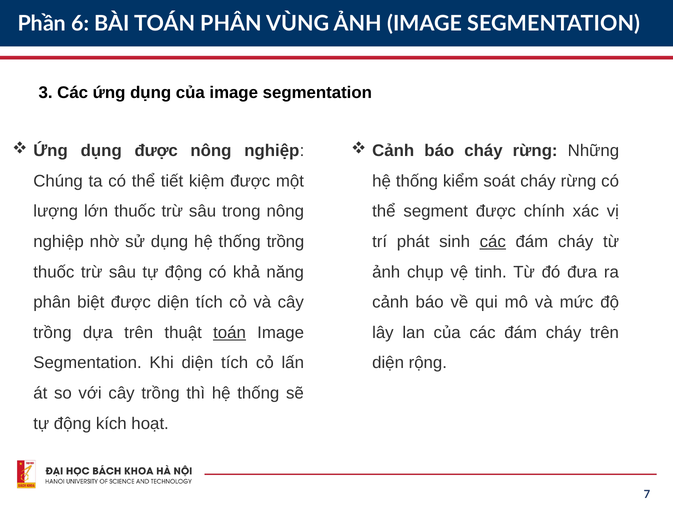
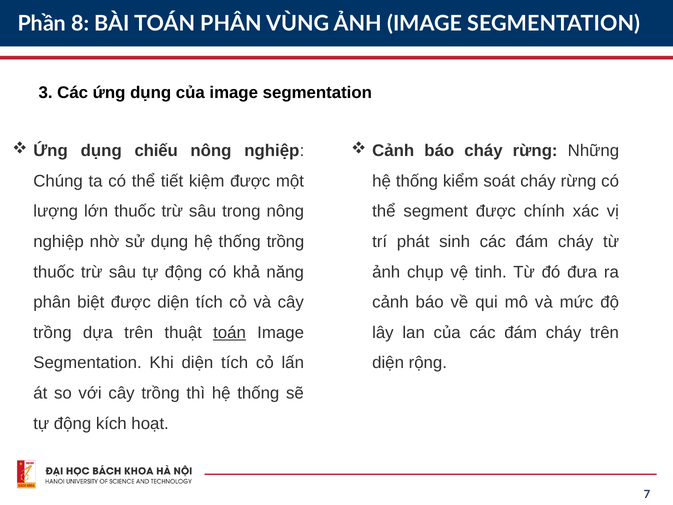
6: 6 -> 8 (80, 24)
dụng được: được -> chiếu (156, 151)
các underline: present -> none (493, 242)
